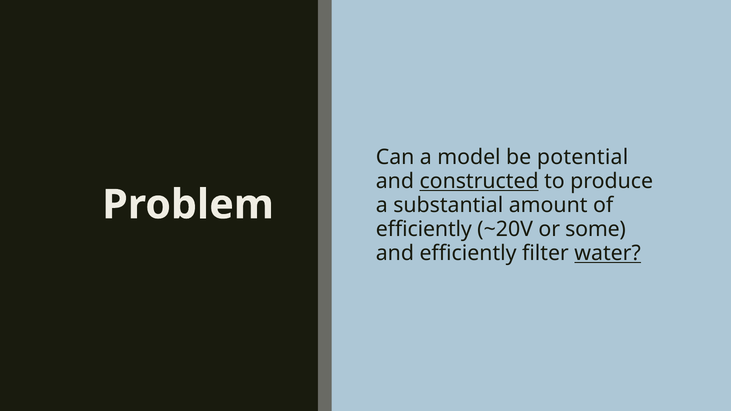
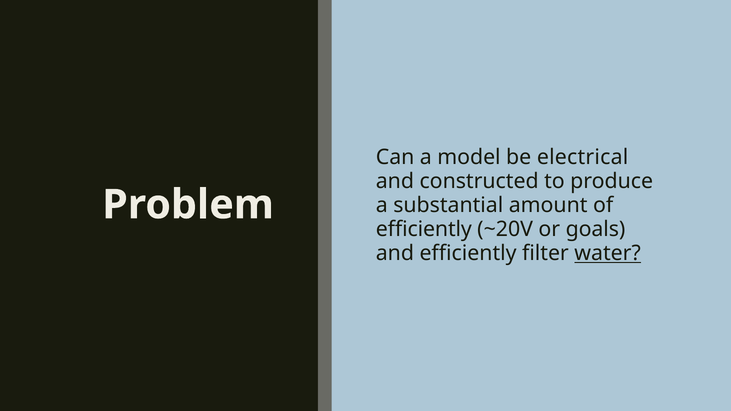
potential: potential -> electrical (583, 157)
constructed underline: present -> none (479, 181)
some: some -> goals (595, 229)
